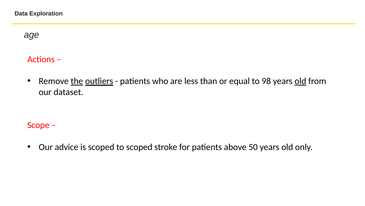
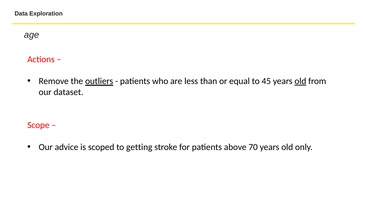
the underline: present -> none (77, 81)
98: 98 -> 45 (266, 81)
to scoped: scoped -> getting (139, 147)
50: 50 -> 70 (253, 147)
